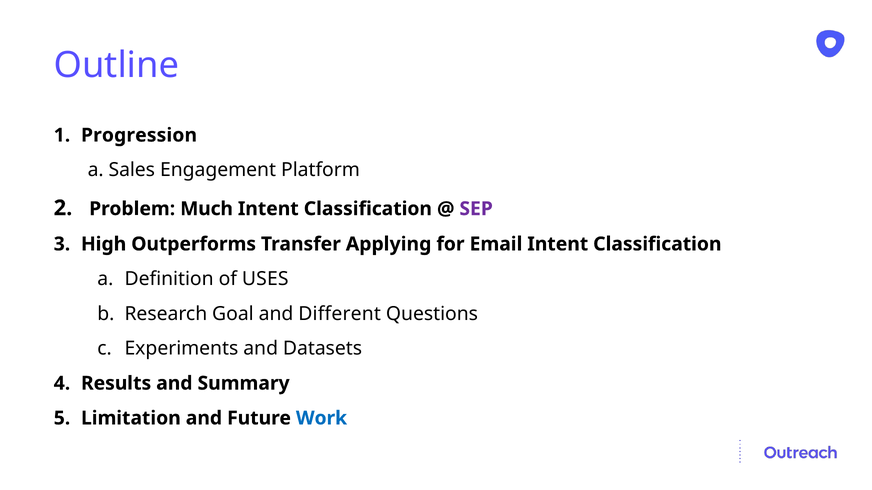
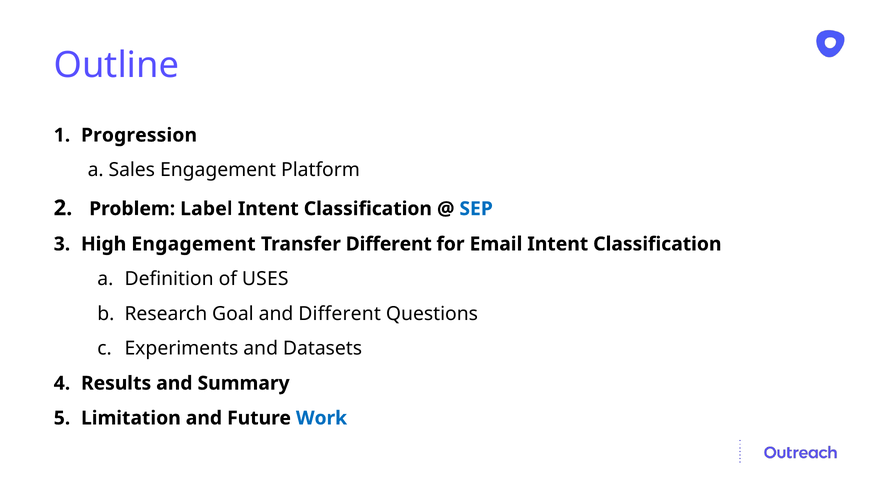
Much: Much -> Label (206, 209)
SEP colour: purple -> blue (476, 209)
High Outperforms: Outperforms -> Engagement (193, 244)
Transfer Applying: Applying -> Different (389, 244)
